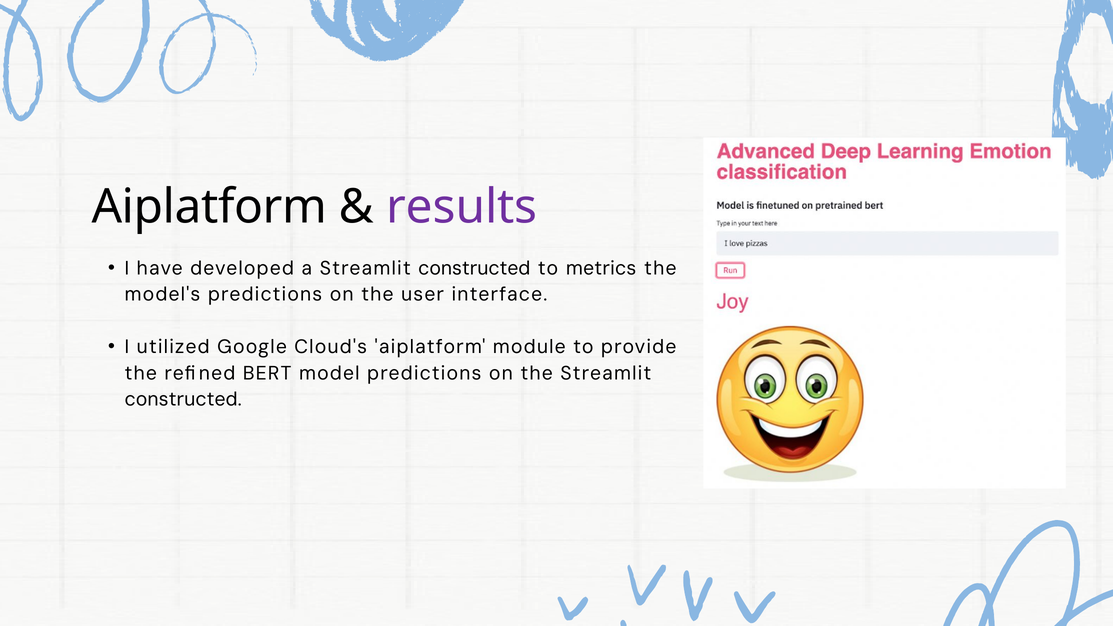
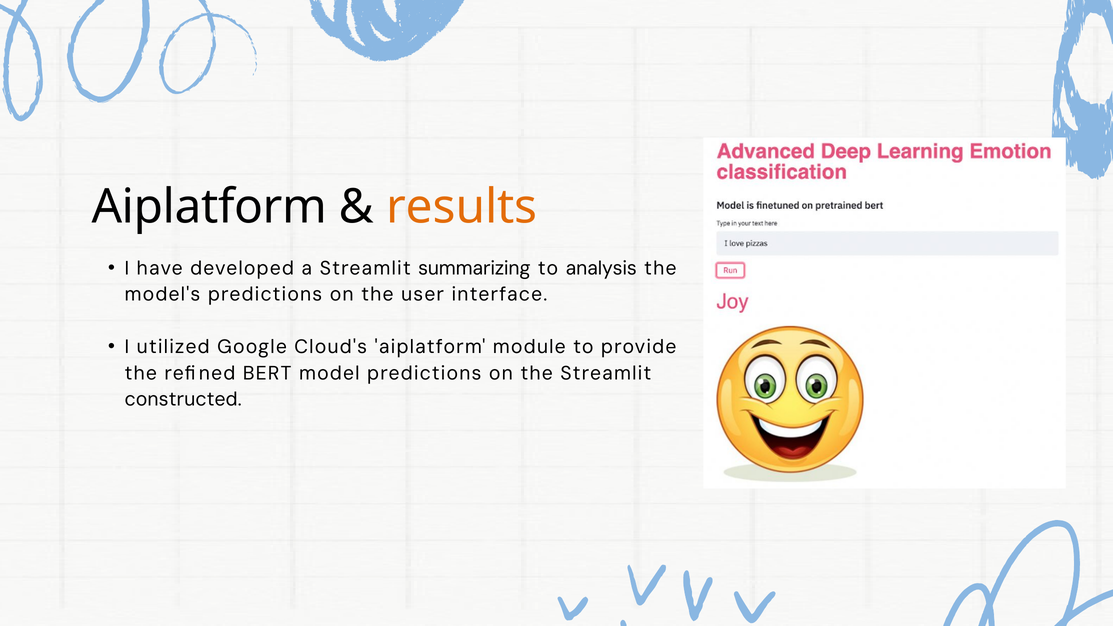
results colour: purple -> orange (462, 207)
a Streamlit constructed: constructed -> summarizing (474, 268)
metrics: metrics -> analysis (601, 268)
